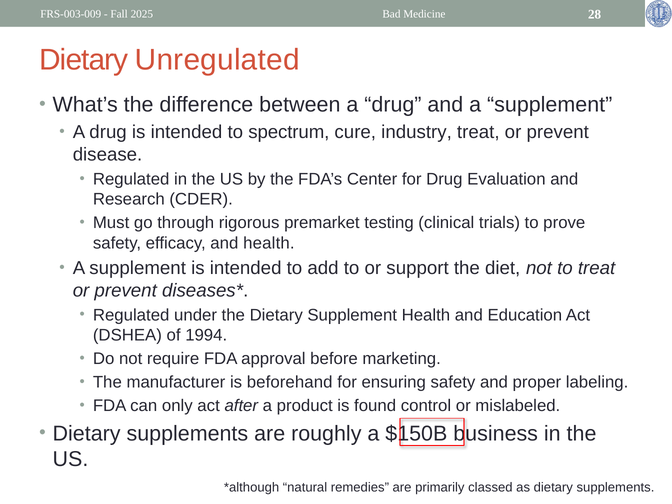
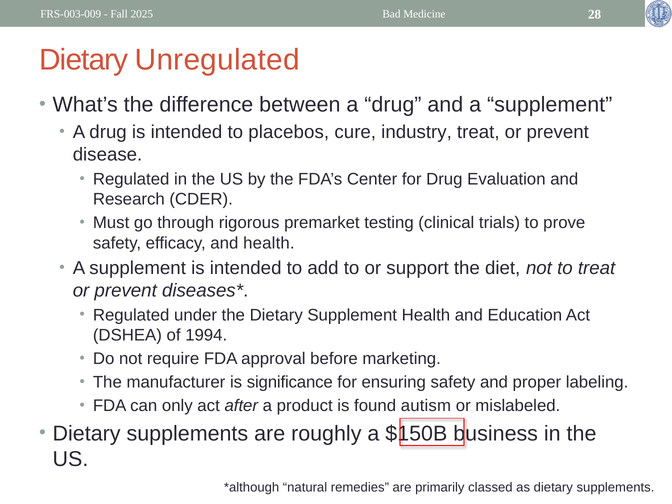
spectrum: spectrum -> placebos (289, 132)
beforehand: beforehand -> significance (290, 382)
control: control -> autism (426, 406)
